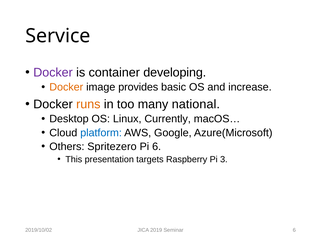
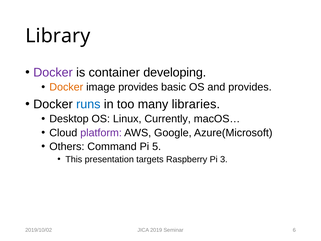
Service: Service -> Library (58, 36)
and increase: increase -> provides (250, 87)
runs colour: orange -> blue (88, 104)
national: national -> libraries (196, 104)
platform colour: blue -> purple (101, 133)
Spritezero: Spritezero -> Command (112, 146)
Pi 6: 6 -> 5 (157, 146)
